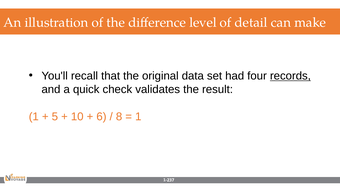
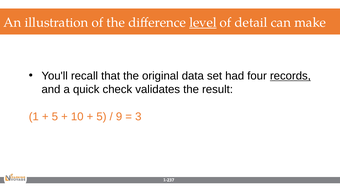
level underline: none -> present (203, 22)
6: 6 -> 5 (101, 117)
8: 8 -> 9 (119, 117)
1: 1 -> 3 (138, 117)
